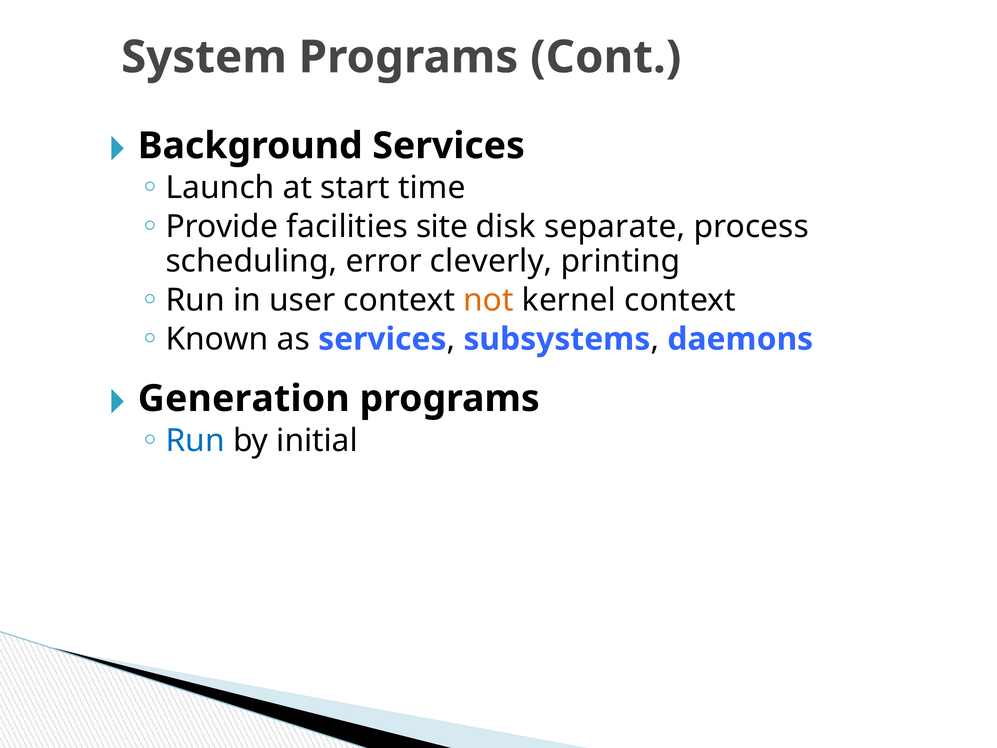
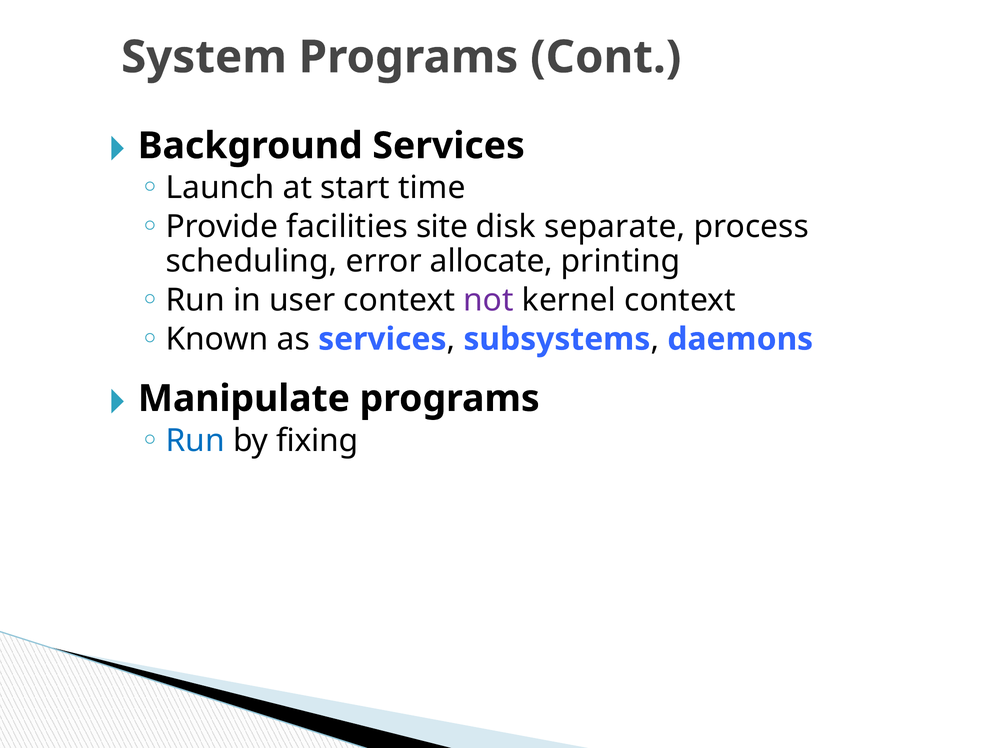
cleverly: cleverly -> allocate (491, 261)
not colour: orange -> purple (488, 300)
Generation: Generation -> Manipulate (244, 398)
initial: initial -> fixing (317, 440)
